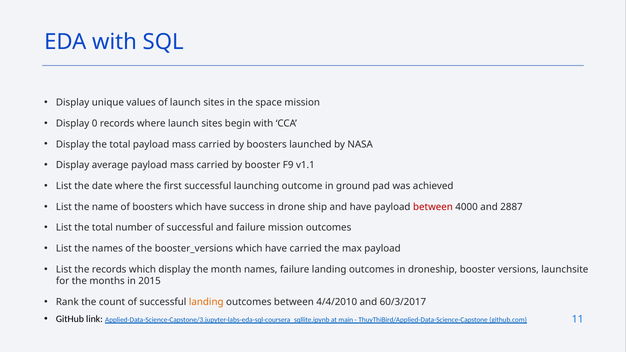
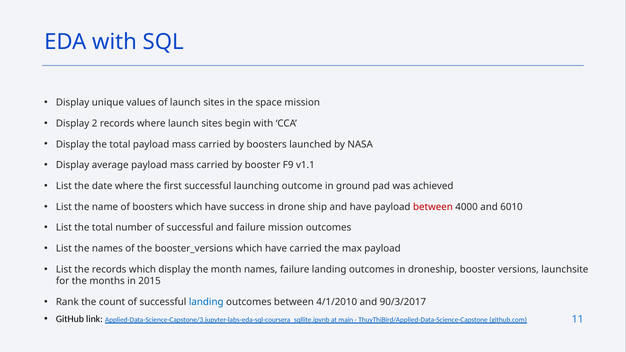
0: 0 -> 2 (95, 123)
2887: 2887 -> 6010 (512, 207)
landing colour: orange -> blue (206, 302)
4/4/2010: 4/4/2010 -> 4/1/2010 (337, 302)
60/3/2017: 60/3/2017 -> 90/3/2017 (403, 302)
